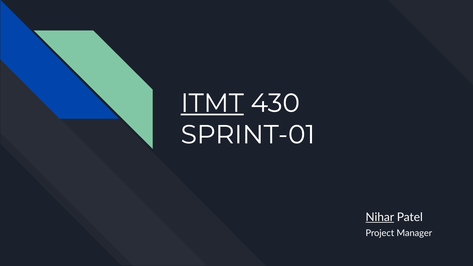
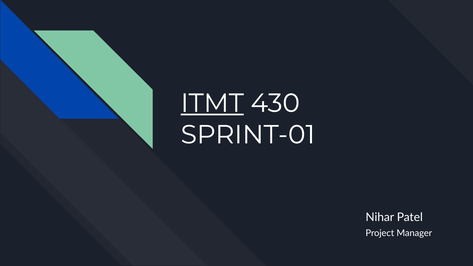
Nihar underline: present -> none (380, 217)
